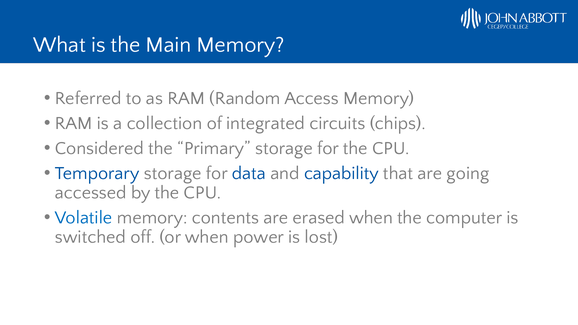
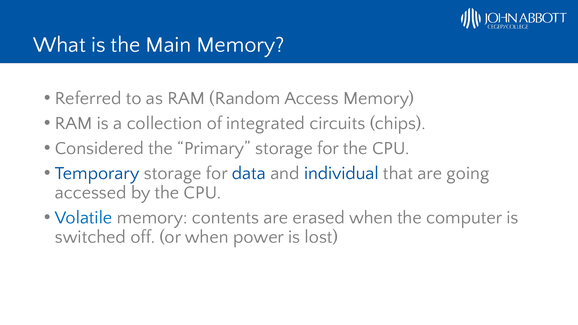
capability: capability -> individual (341, 173)
